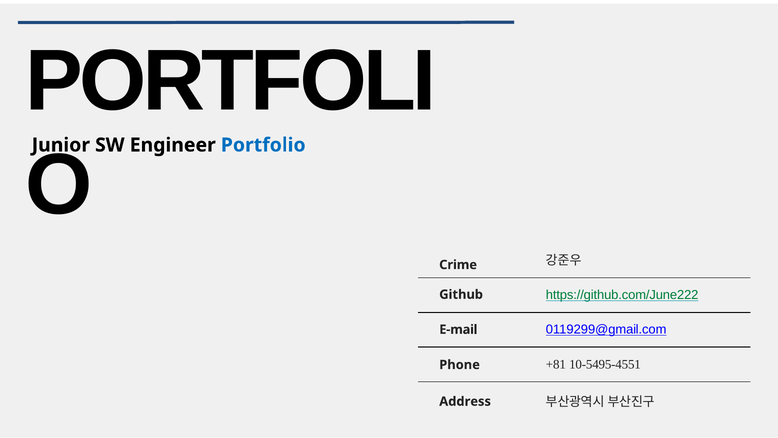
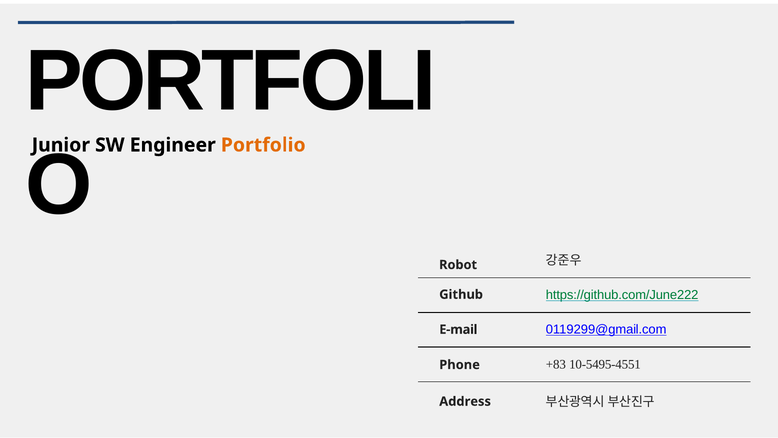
Portfolio colour: blue -> orange (263, 145)
Crime: Crime -> Robot (458, 265)
+81: +81 -> +83 (556, 364)
